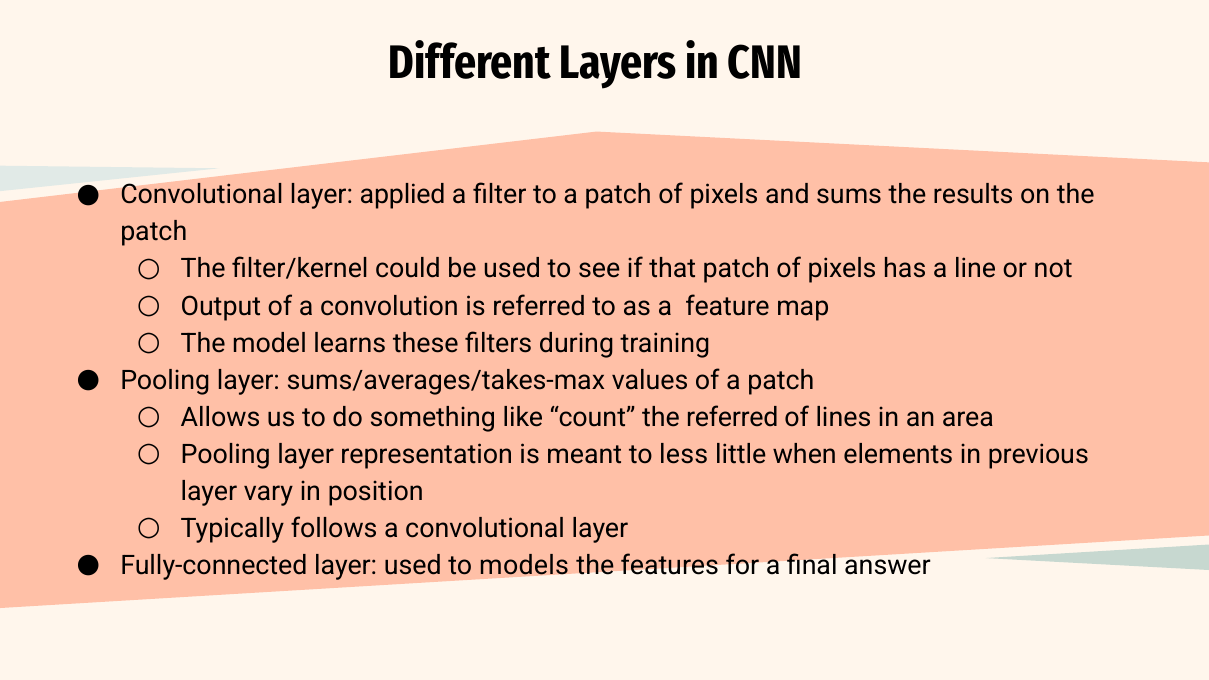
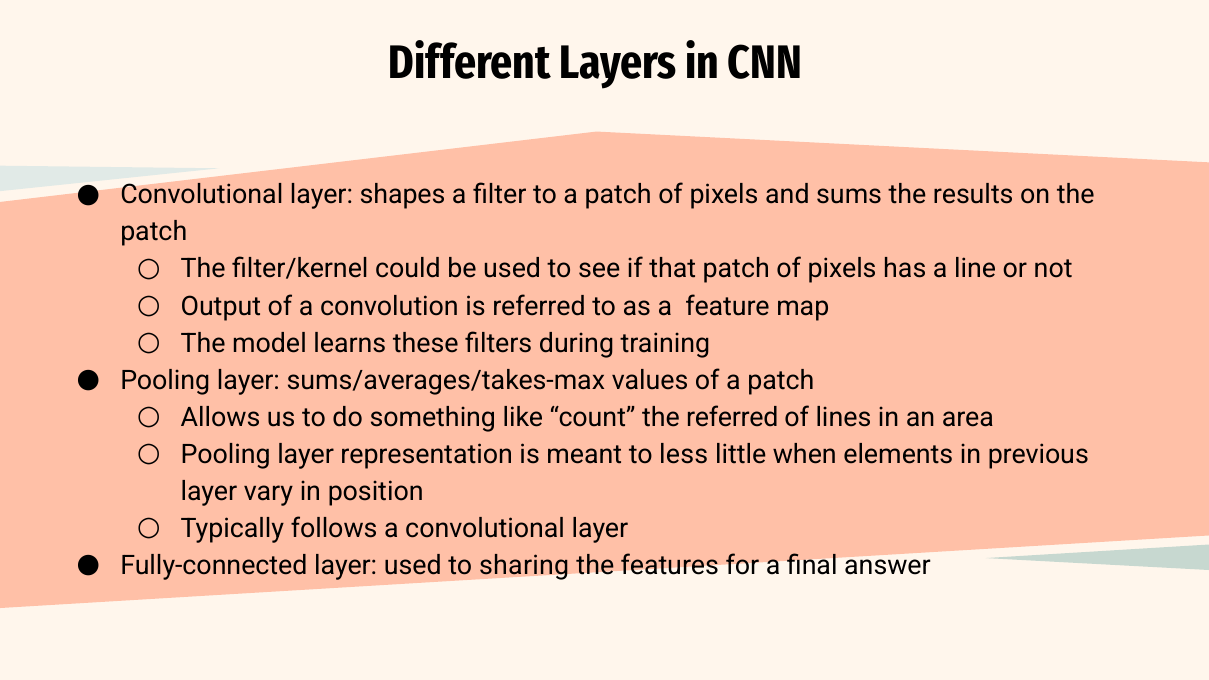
applied: applied -> shapes (403, 195)
models: models -> sharing (524, 565)
